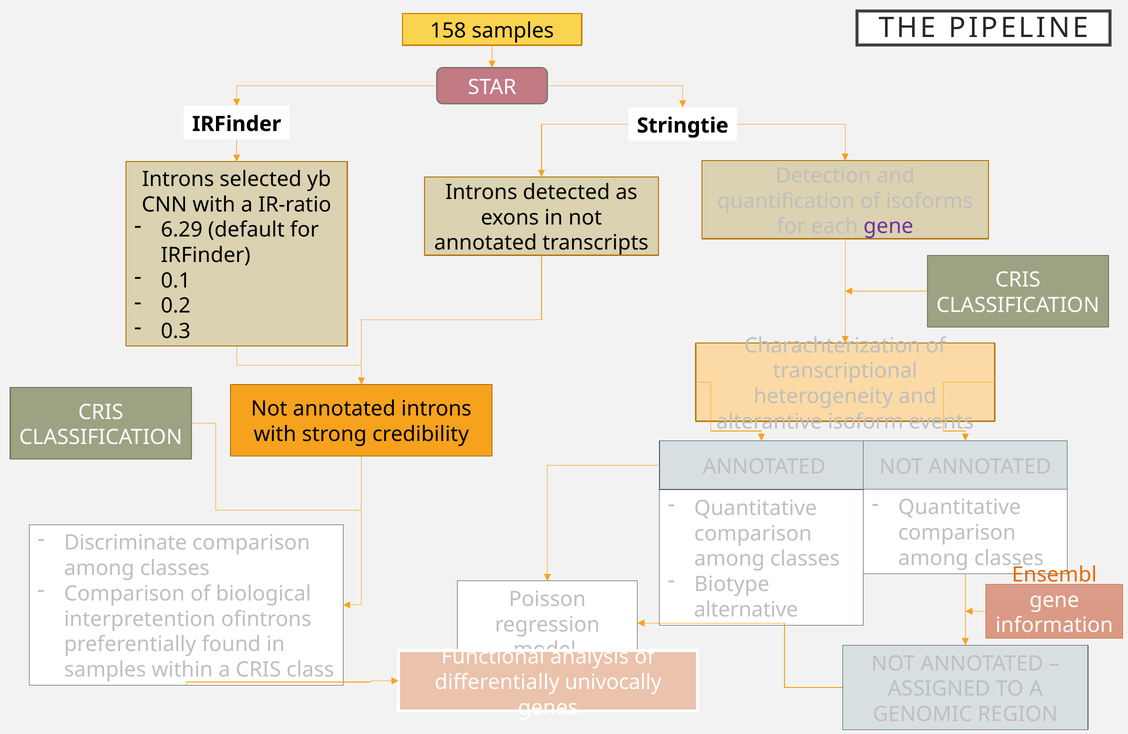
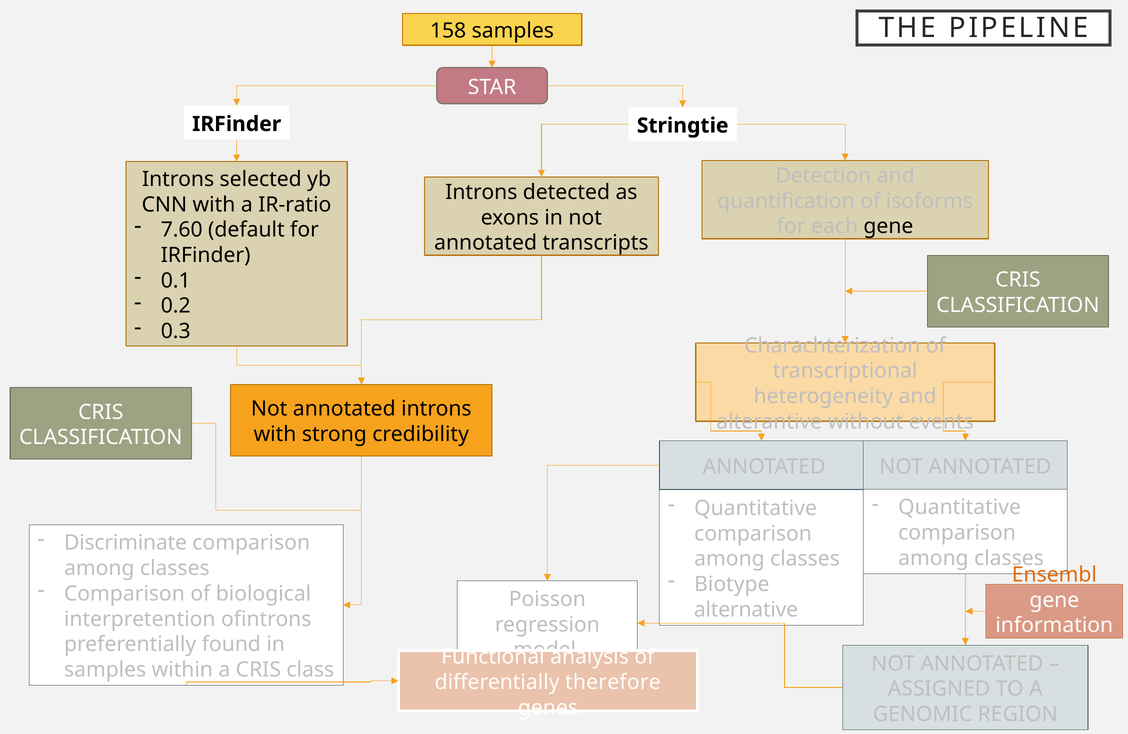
6.29: 6.29 -> 7.60 (182, 230)
gene colour: purple -> black (888, 227)
isoform: isoform -> without (866, 422)
univocally: univocally -> therefore (613, 683)
